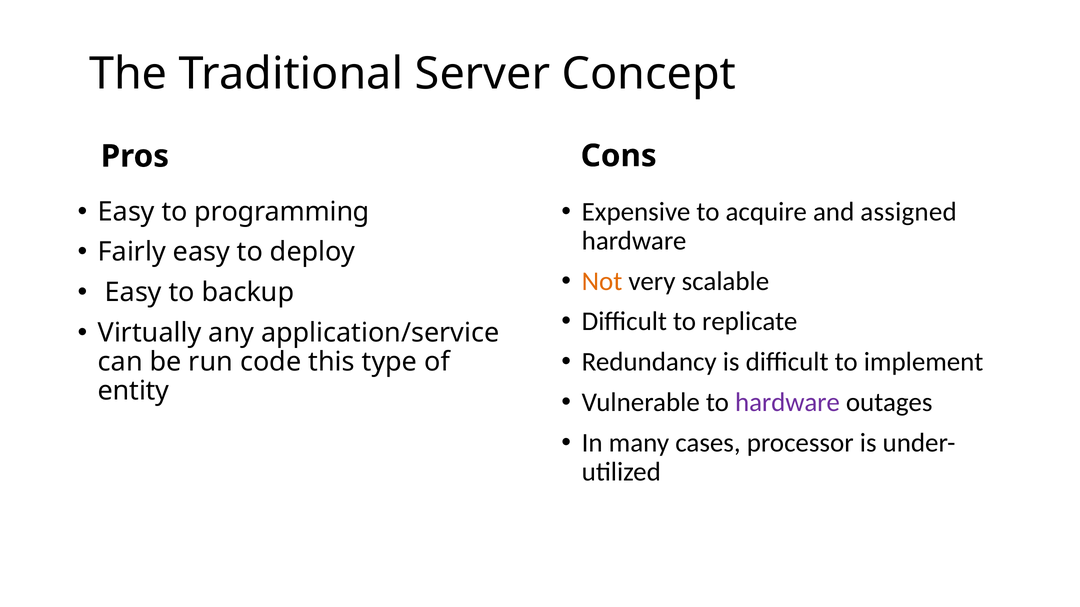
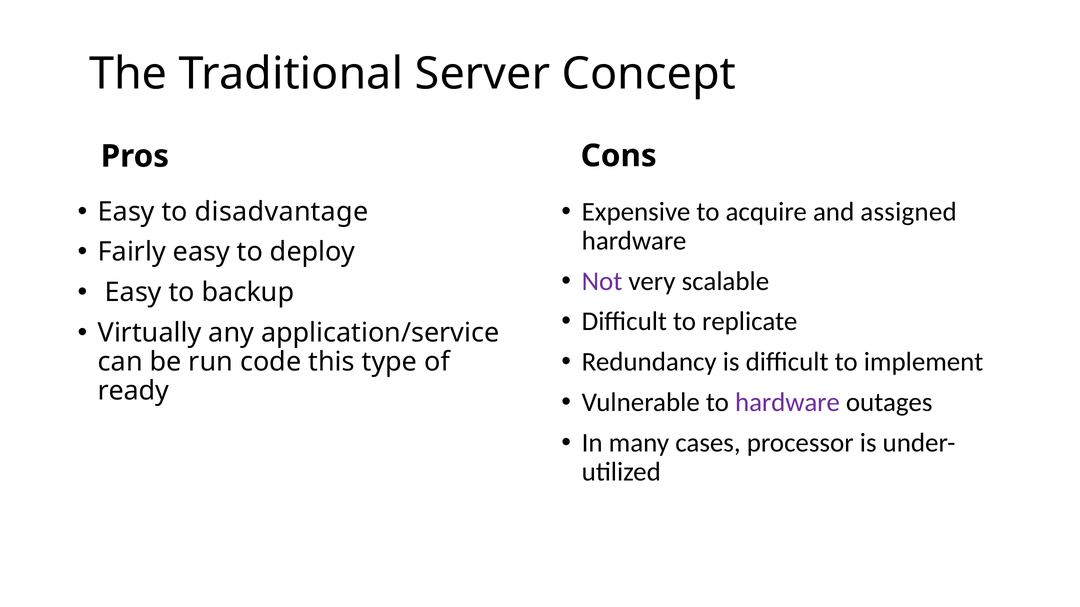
programming: programming -> disadvantage (282, 212)
Not colour: orange -> purple (602, 281)
entity: entity -> ready (134, 391)
